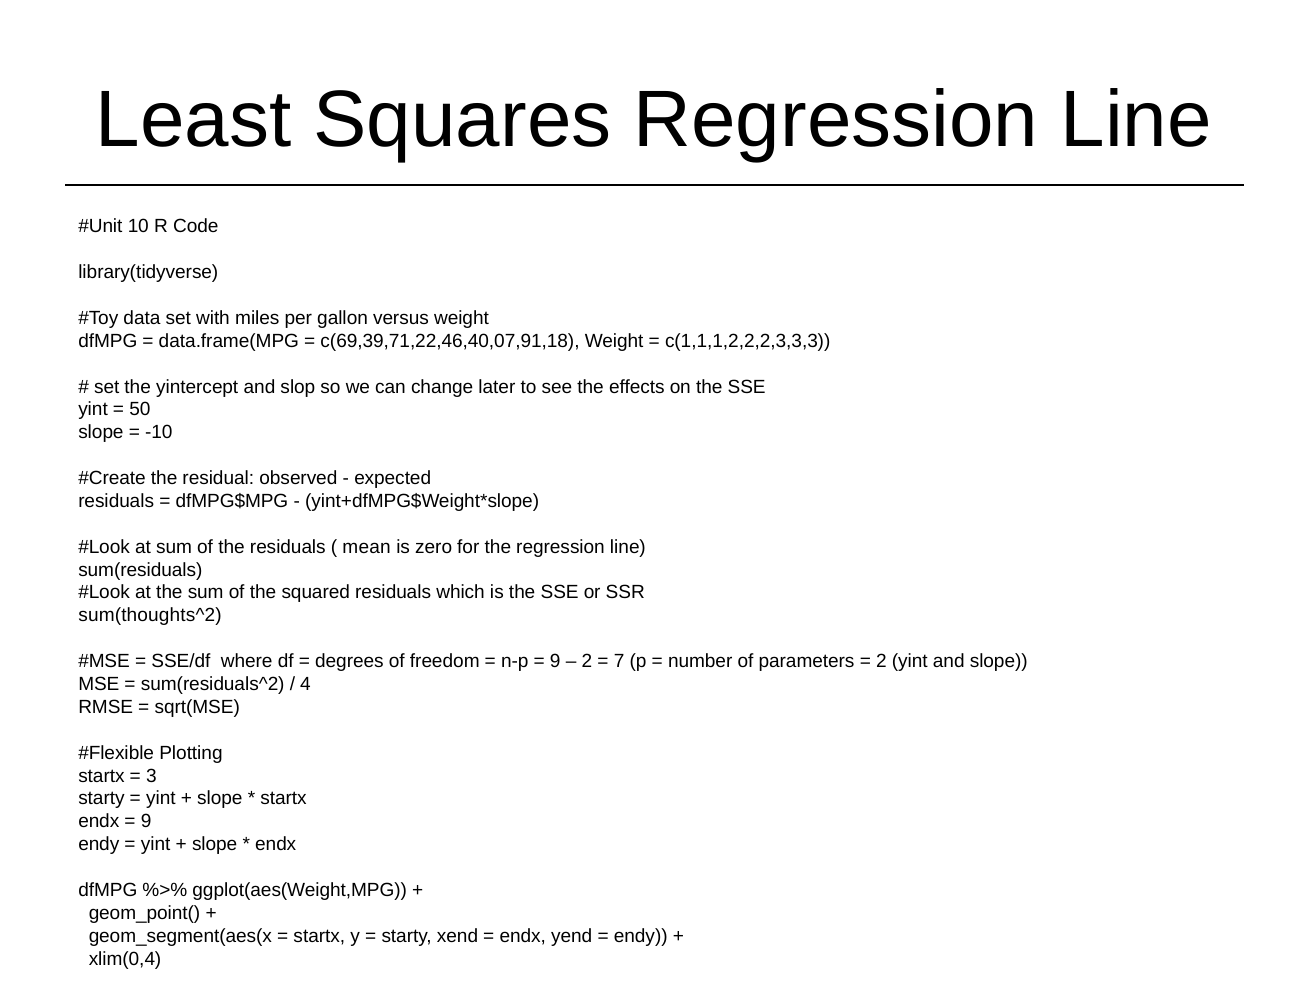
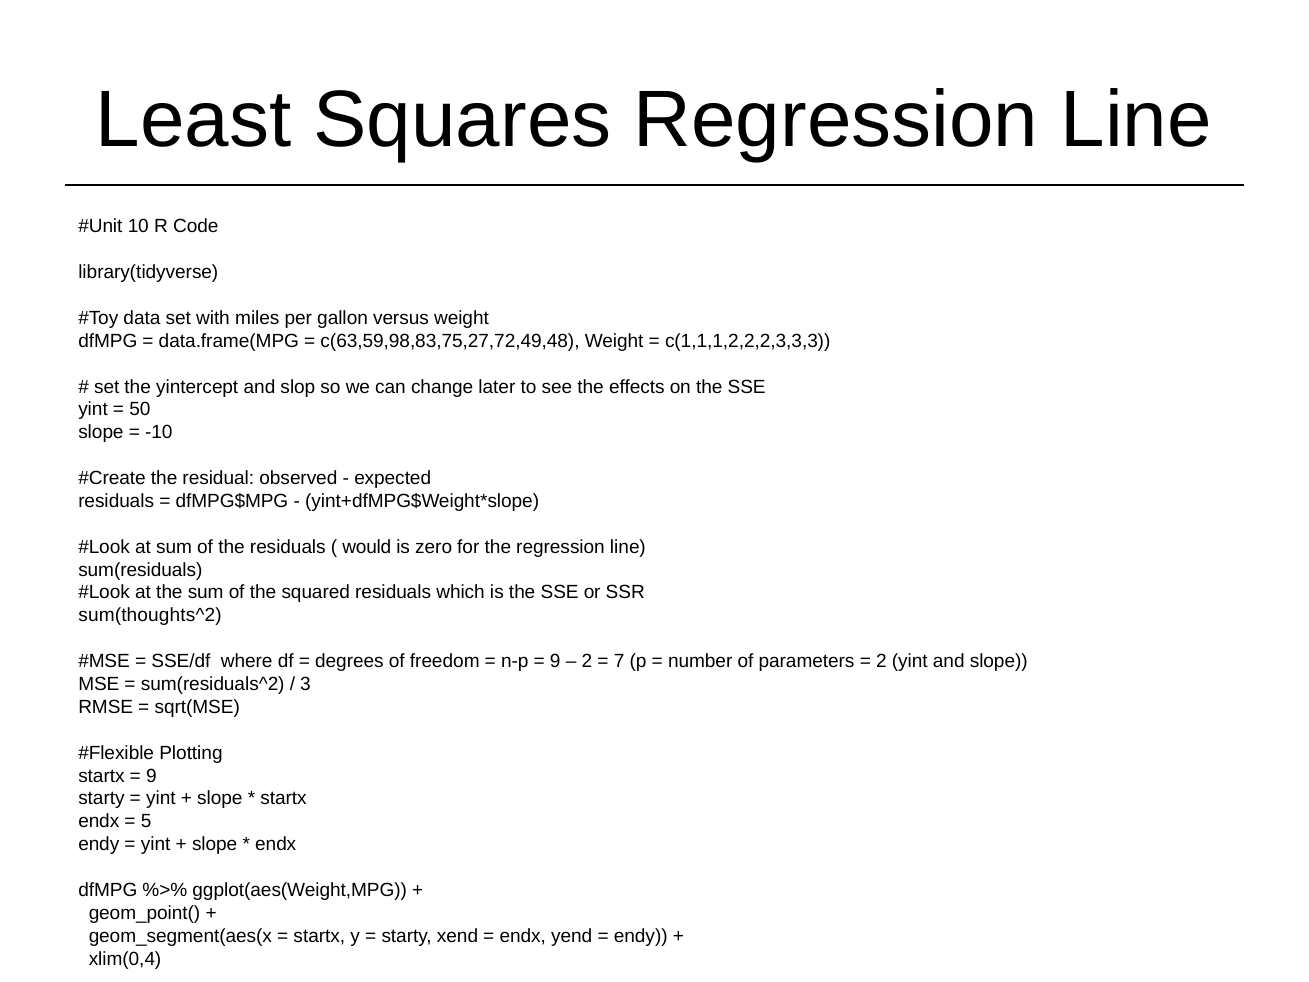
c(69,39,71,22,46,40,07,91,18: c(69,39,71,22,46,40,07,91,18 -> c(63,59,98,83,75,27,72,49,48 (450, 341)
mean: mean -> would (367, 547)
4: 4 -> 3 (306, 684)
3: 3 -> 9 (151, 776)
9: 9 -> 5 (146, 821)
